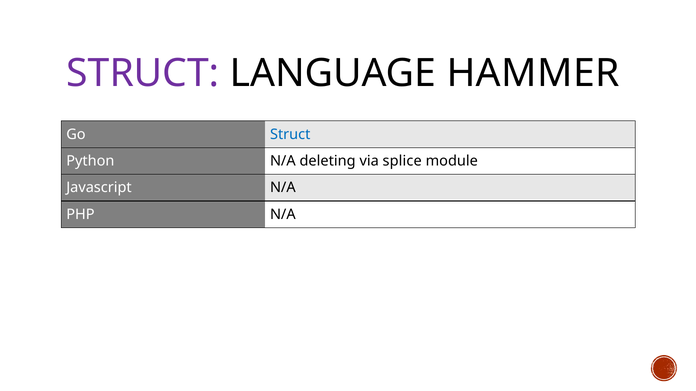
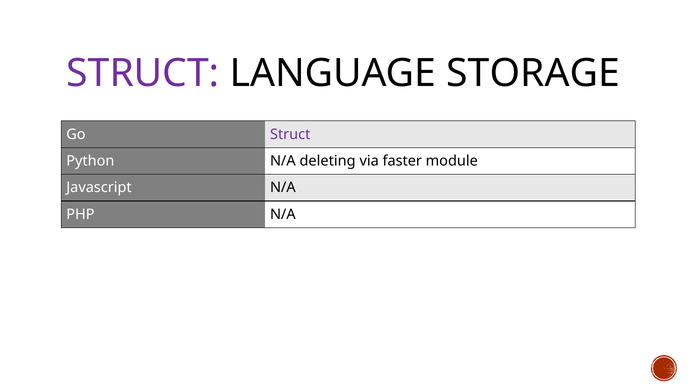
HAMMER: HAMMER -> STORAGE (533, 73)
Struct colour: blue -> purple (290, 134)
splice: splice -> faster (402, 161)
